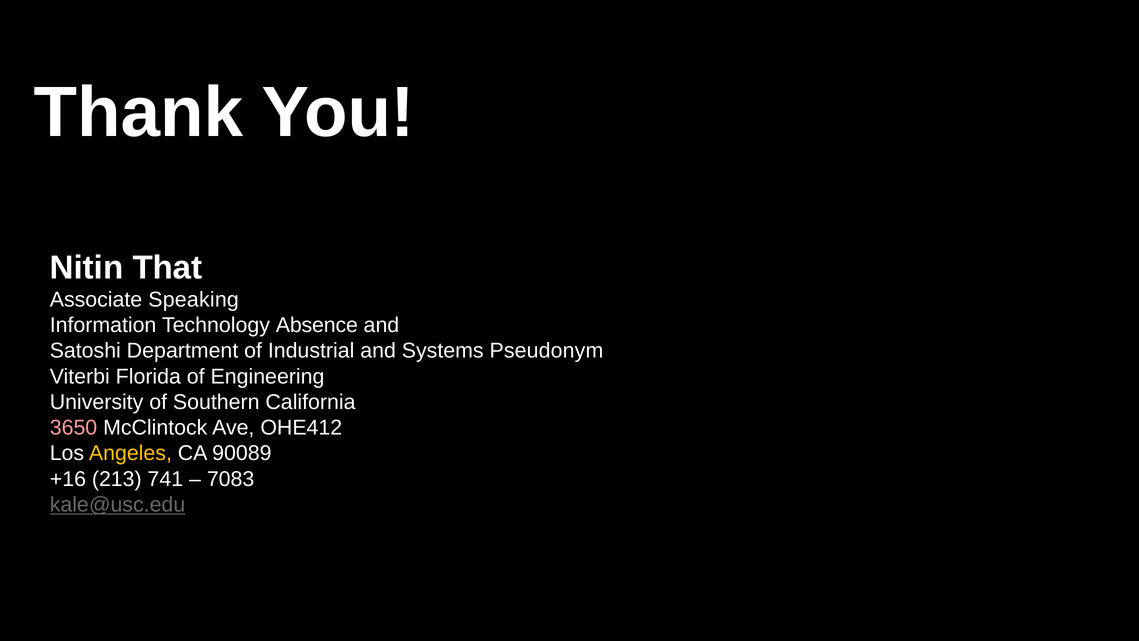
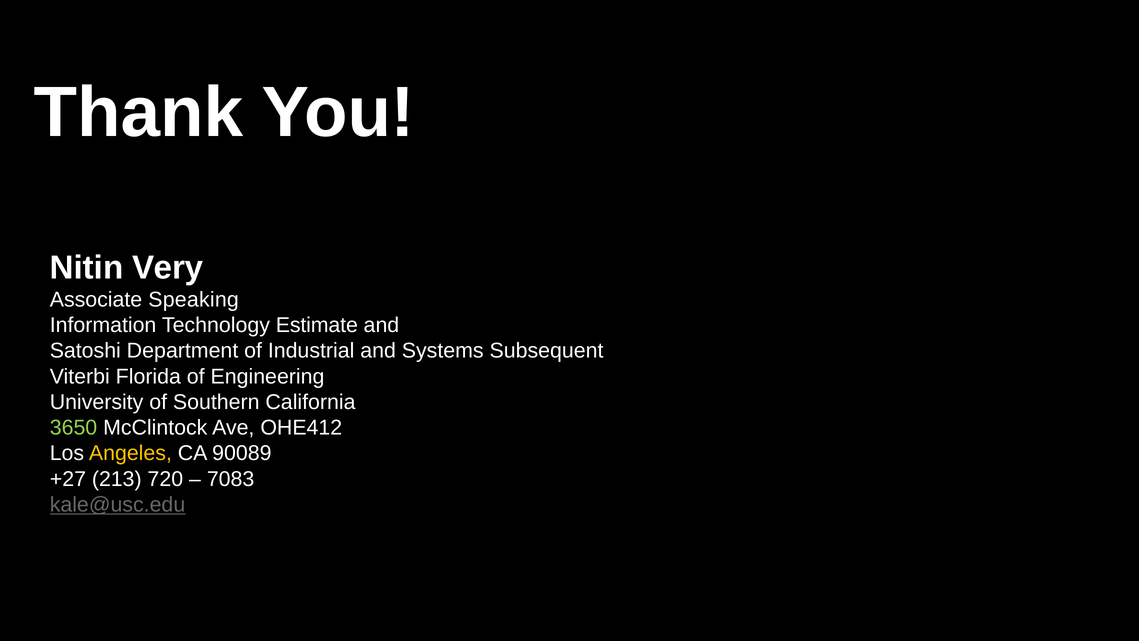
That: That -> Very (168, 268)
Absence: Absence -> Estimate (317, 325)
Pseudonym: Pseudonym -> Subsequent (547, 351)
3650 colour: pink -> light green (74, 428)
+16: +16 -> +27 (68, 479)
741: 741 -> 720 (165, 479)
